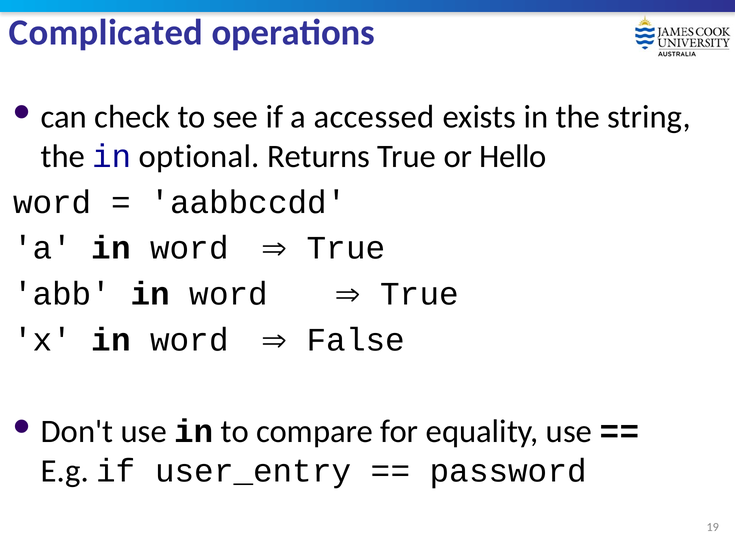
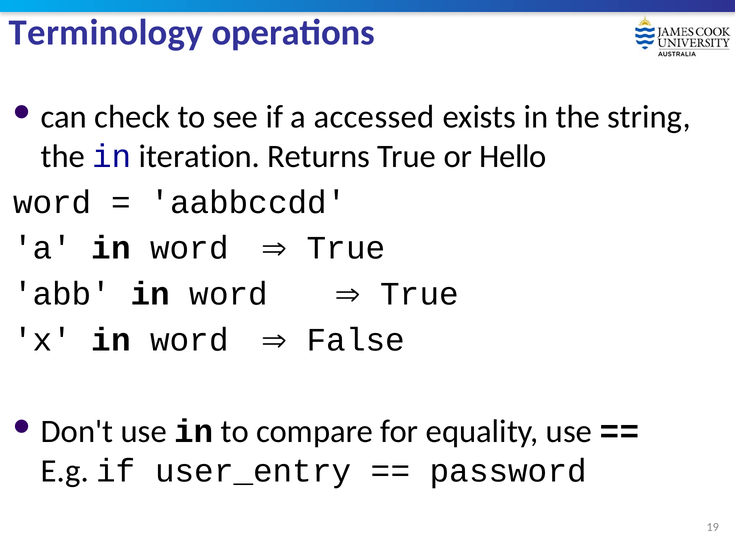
Complicated: Complicated -> Terminology (106, 32)
optional: optional -> iteration (200, 156)
